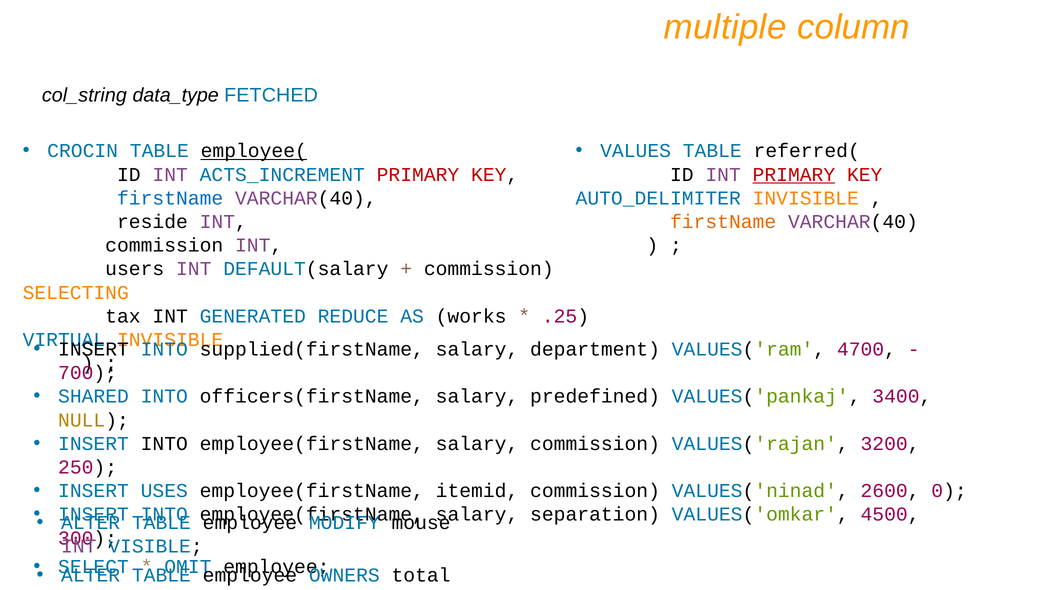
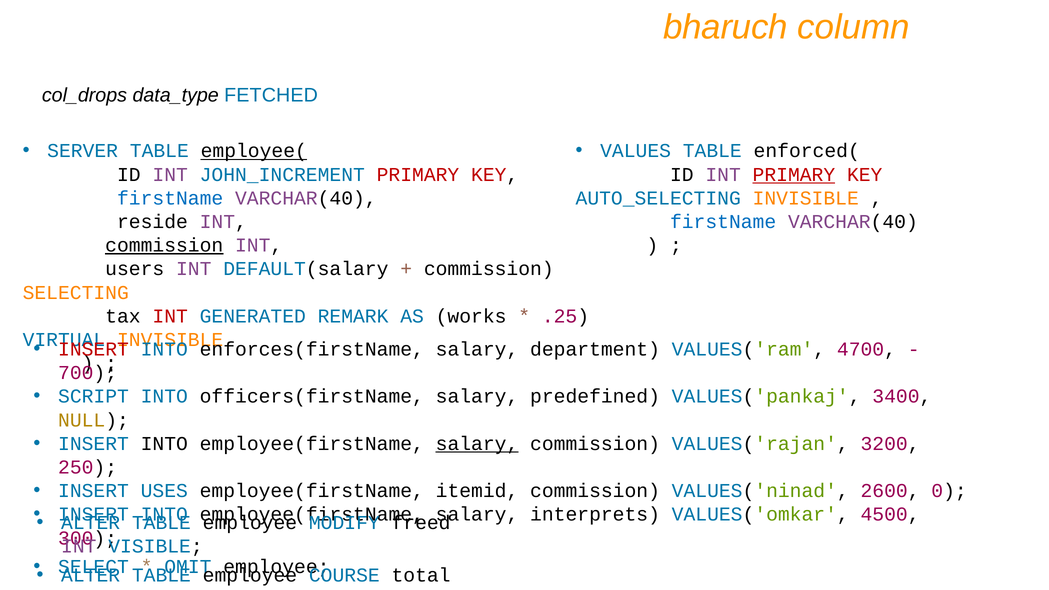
multiple: multiple -> bharuch (725, 27)
col_string: col_string -> col_drops (84, 95)
CROCIN: CROCIN -> SERVER (83, 151)
referred(: referred( -> enforced( (807, 151)
ACTS_INCREMENT: ACTS_INCREMENT -> JOHN_INCREMENT (282, 175)
AUTO_DELIMITER: AUTO_DELIMITER -> AUTO_SELECTING (658, 198)
firstName colour: orange -> blue (723, 222)
commission underline: none -> present (164, 245)
INT colour: black -> red (170, 316)
REDUCE: REDUCE -> REMARK (353, 316)
INSERT colour: black -> red (93, 349)
supplied(firstName: supplied(firstName -> enforces(firstName (312, 349)
SHARED: SHARED -> SCRIPT (93, 396)
salary underline: none -> present (477, 444)
separation: separation -> interprets (595, 514)
mouse: mouse -> freed (421, 523)
OWNERS: OWNERS -> COURSE (344, 575)
